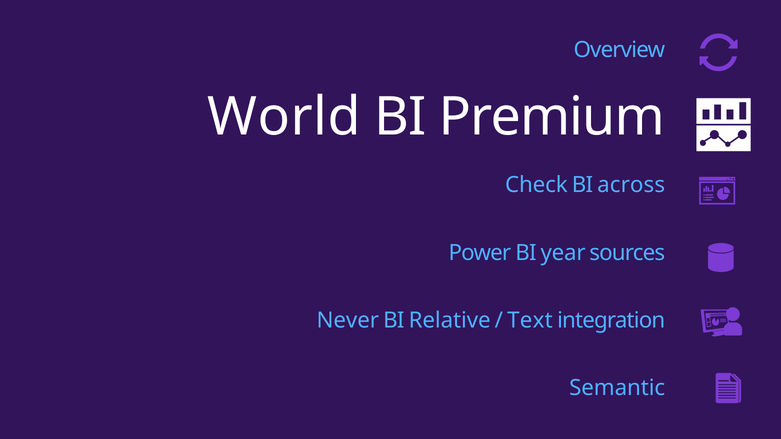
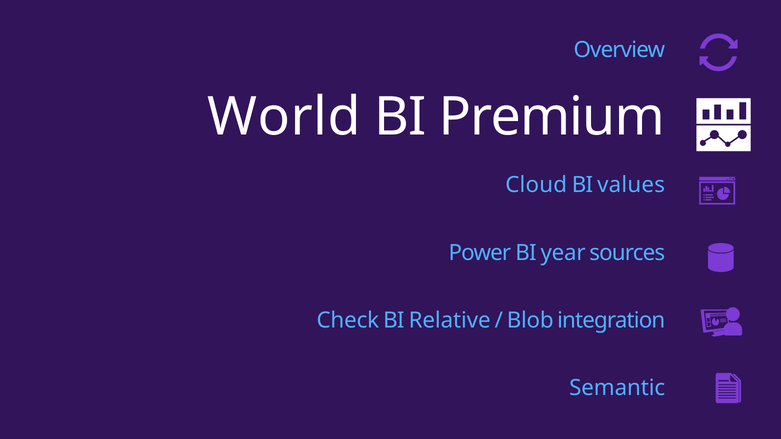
Check: Check -> Cloud (536, 185)
across: across -> values (631, 185)
Never: Never -> Check (348, 320)
Text: Text -> Blob (530, 320)
